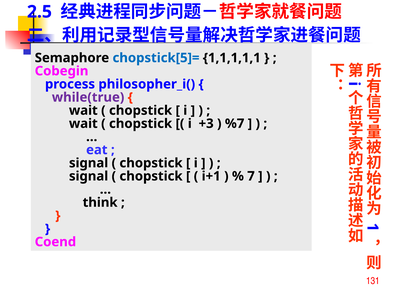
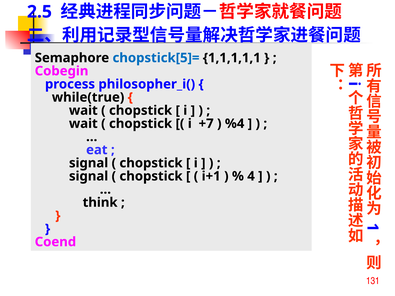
while(true colour: purple -> black (88, 97)
+3: +3 -> +7 (206, 124)
%7: %7 -> %4 (235, 124)
7: 7 -> 4 (251, 176)
